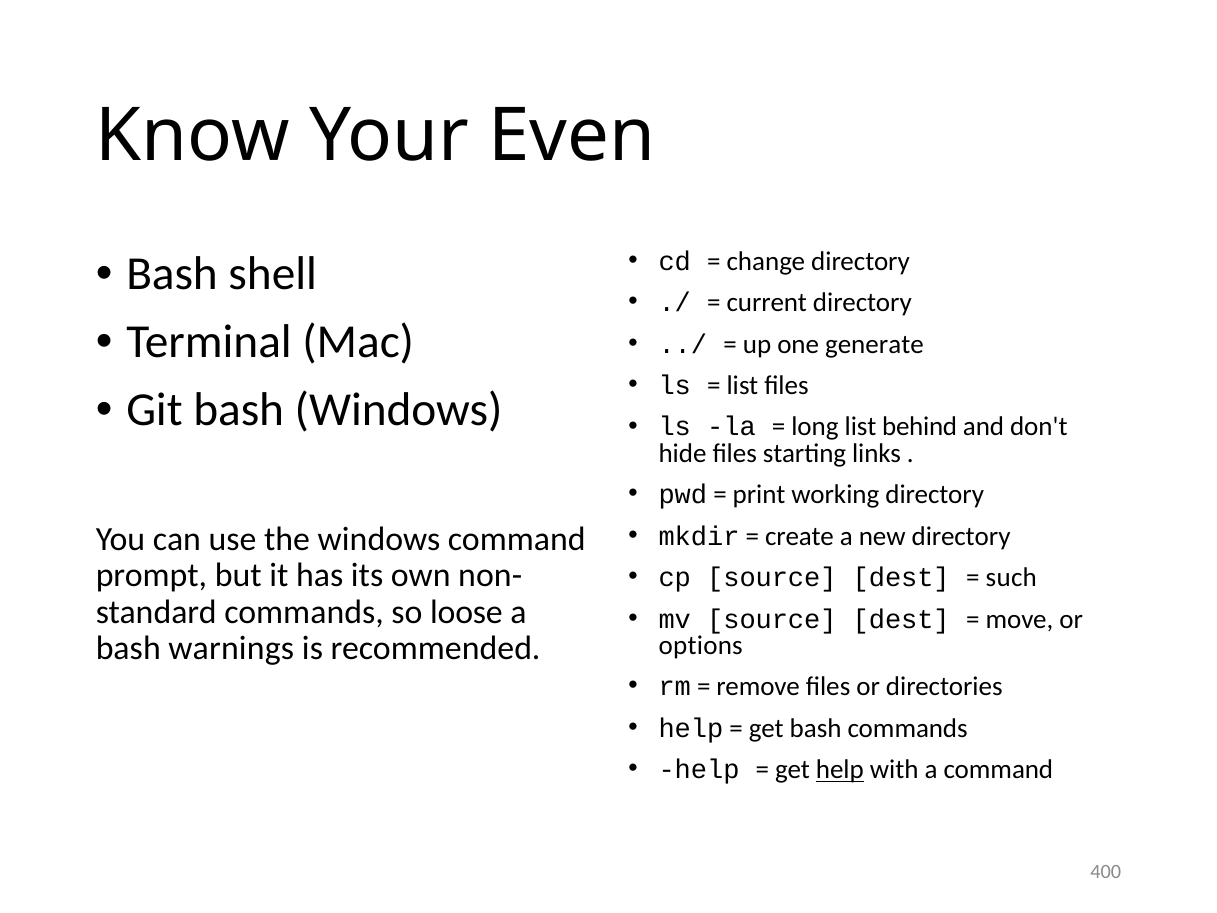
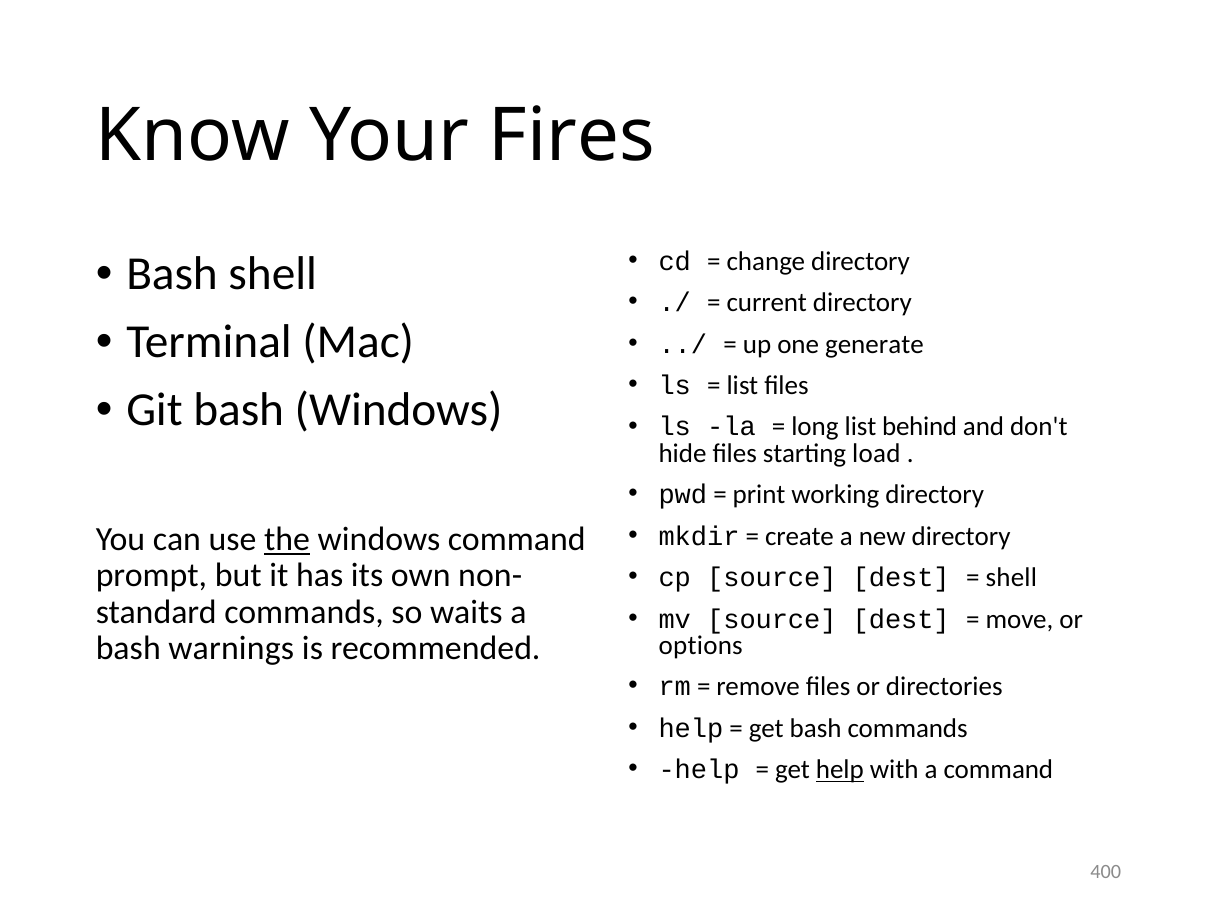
Even: Even -> Fires (572, 136)
links: links -> load (876, 453)
the underline: none -> present (287, 539)
such: such -> shell (1011, 578)
loose: loose -> waits (466, 612)
